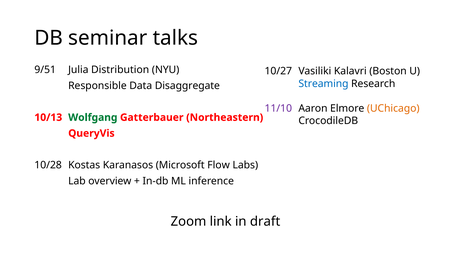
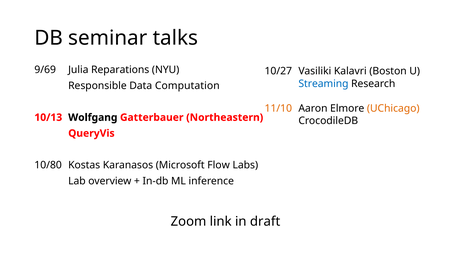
9/51: 9/51 -> 9/69 (45, 70)
Distribution: Distribution -> Reparations (120, 70)
Disaggregate: Disaggregate -> Computation (187, 86)
11/10 colour: purple -> orange (278, 108)
Wolfgang colour: green -> black (93, 117)
10/28: 10/28 -> 10/80 (48, 165)
